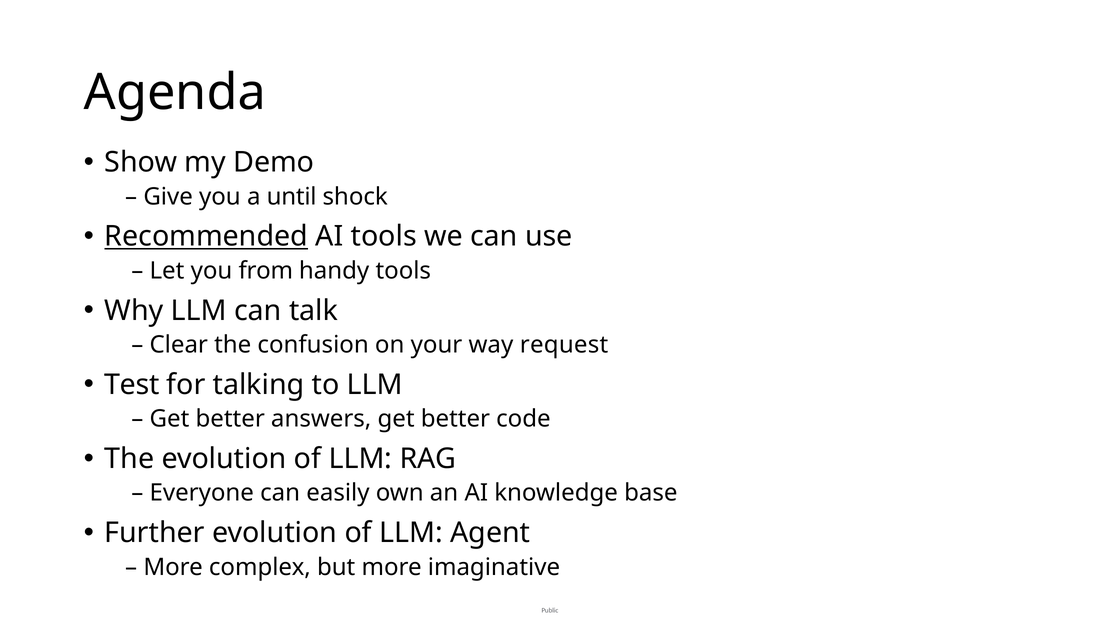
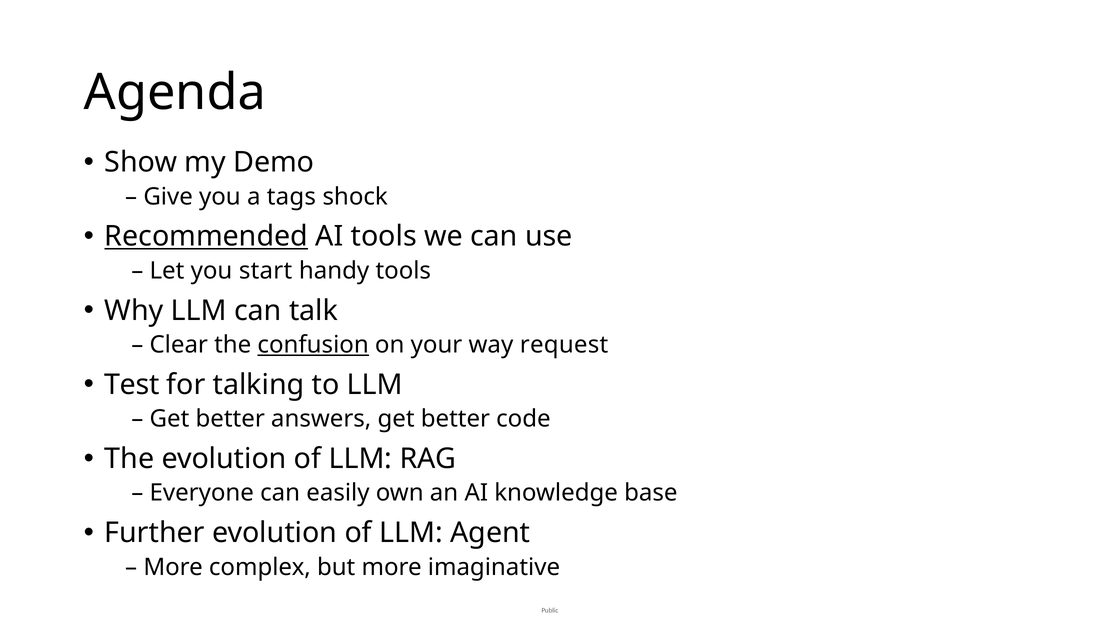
until: until -> tags (291, 196)
from: from -> start (266, 271)
confusion underline: none -> present (313, 345)
